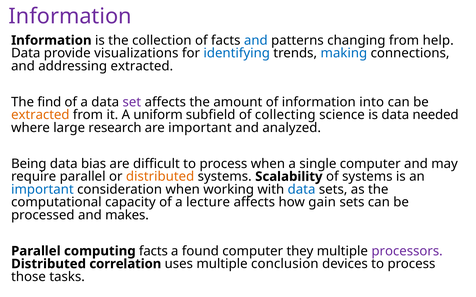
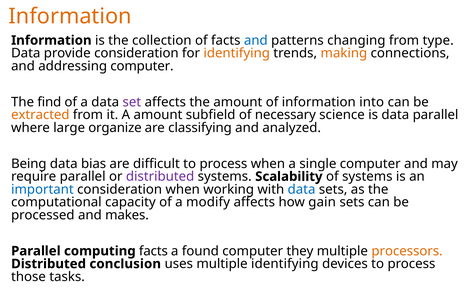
Information colour: purple -> orange (70, 16)
help: help -> type (438, 40)
provide visualizations: visualizations -> consideration (136, 53)
identifying colour: blue -> orange (237, 53)
making colour: blue -> orange (344, 53)
addressing extracted: extracted -> computer (142, 66)
A uniform: uniform -> amount (158, 115)
collecting: collecting -> necessary (285, 115)
data needed: needed -> parallel (436, 115)
research: research -> organize (115, 128)
are important: important -> classifying (200, 128)
distributed colour: orange -> purple (160, 177)
lecture: lecture -> modify (208, 203)
processors colour: purple -> orange (407, 251)
correlation: correlation -> conclusion (125, 264)
multiple conclusion: conclusion -> identifying (285, 264)
